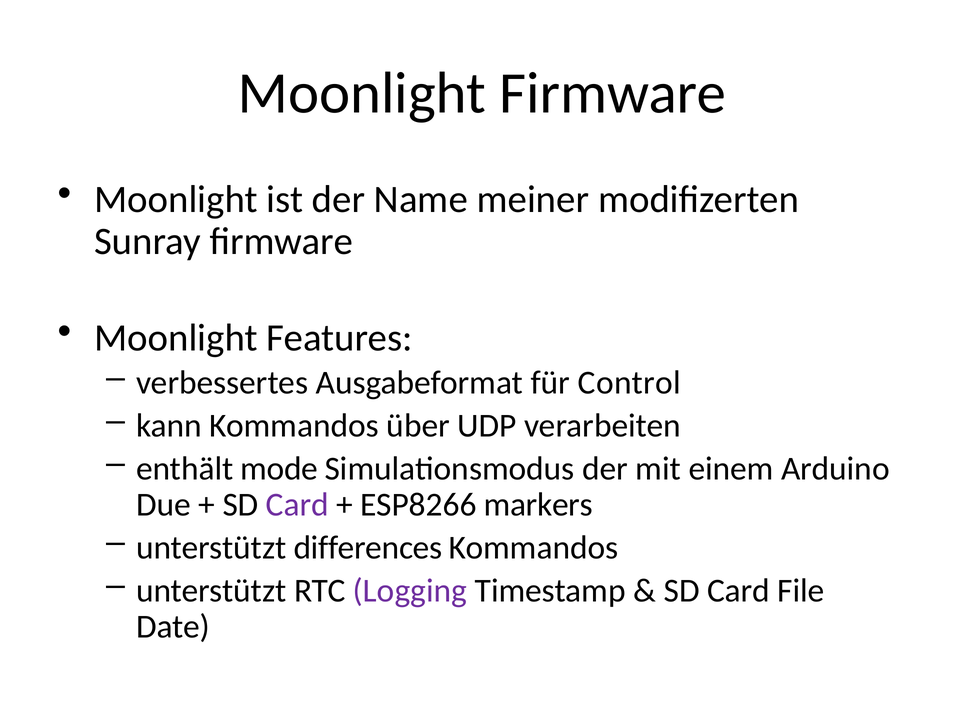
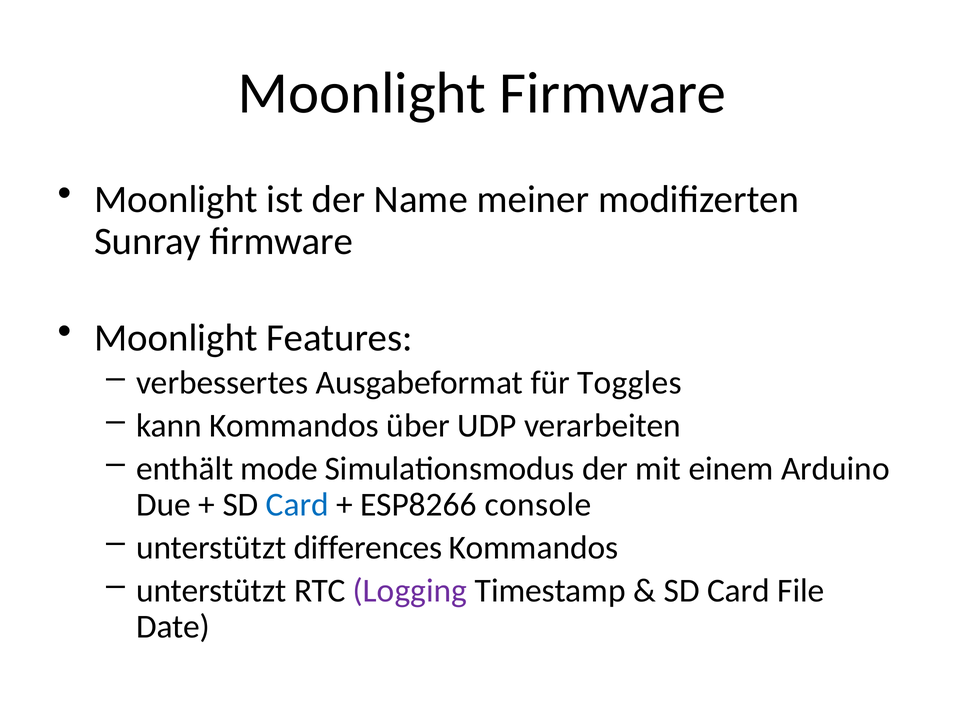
Control: Control -> Toggles (630, 383)
Card colour: purple -> blue (297, 505)
markers: markers -> console (538, 505)
